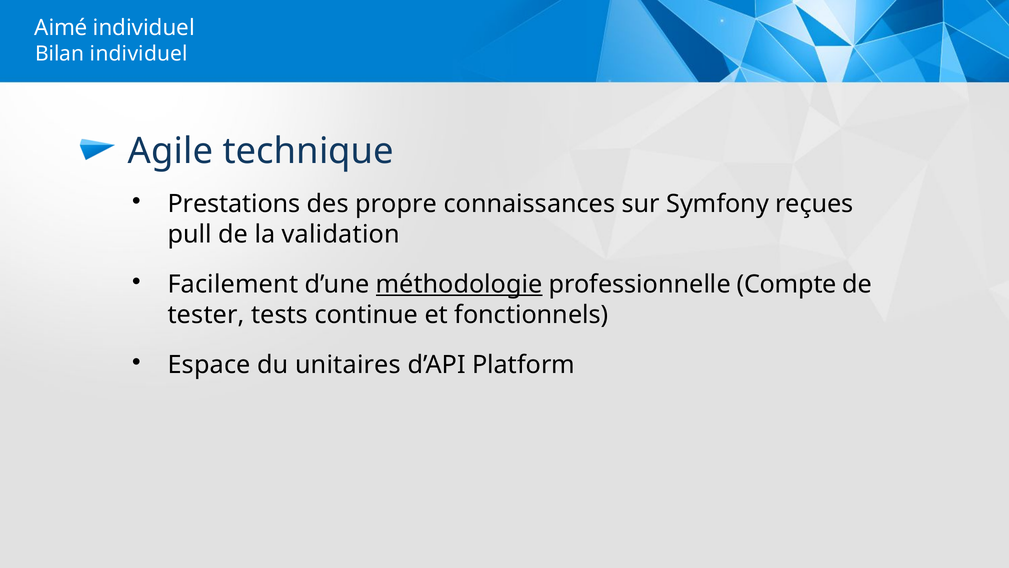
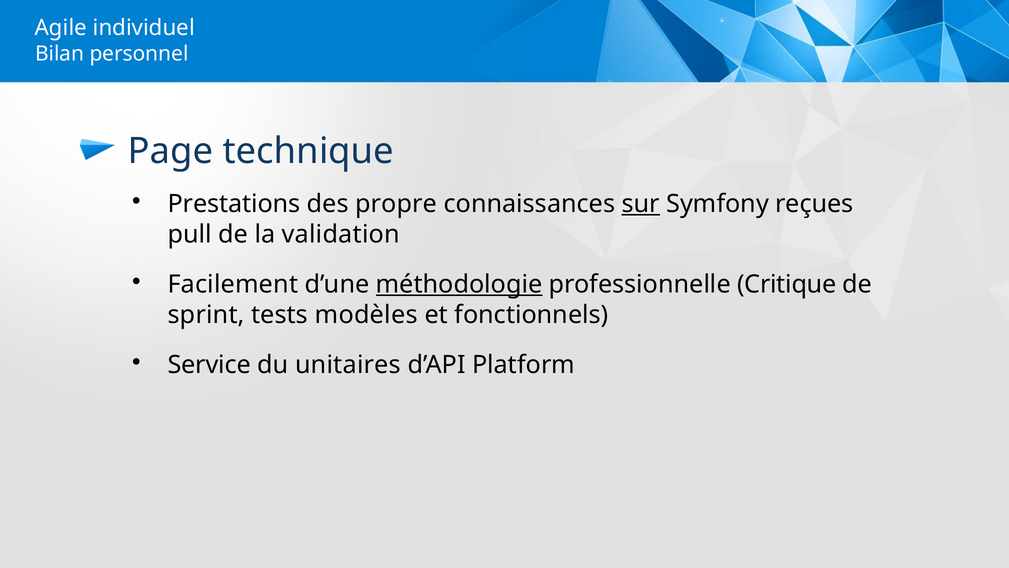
Aimé: Aimé -> Agile (61, 28)
Bilan individuel: individuel -> personnel (139, 54)
Agile: Agile -> Page (171, 151)
sur underline: none -> present (641, 204)
Compte: Compte -> Critique (787, 284)
tester: tester -> sprint (206, 315)
continue: continue -> modèles (366, 315)
Espace: Espace -> Service (209, 365)
